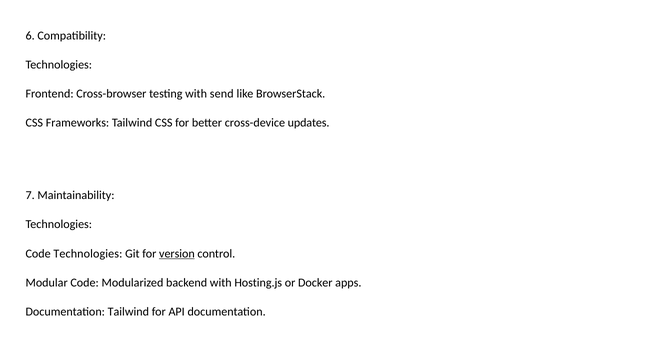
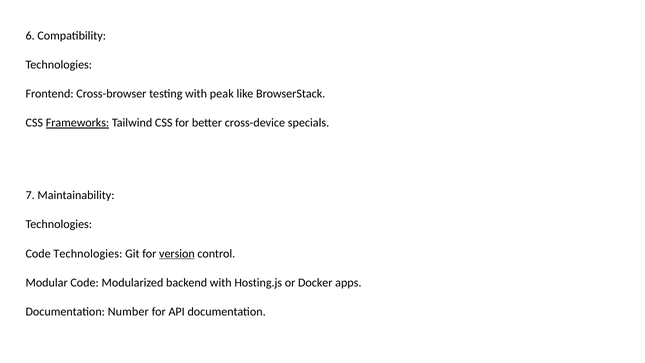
send: send -> peak (222, 94)
Frameworks underline: none -> present (77, 123)
updates: updates -> specials (309, 123)
Documentation Tailwind: Tailwind -> Number (128, 311)
